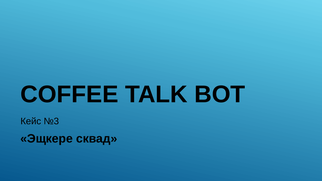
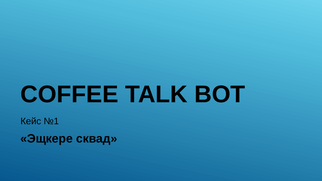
№3: №3 -> №1 (51, 121)
